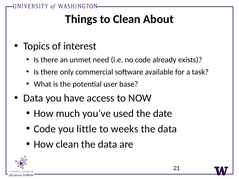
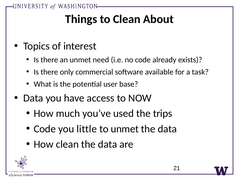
date: date -> trips (163, 114)
to weeks: weeks -> unmet (125, 129)
